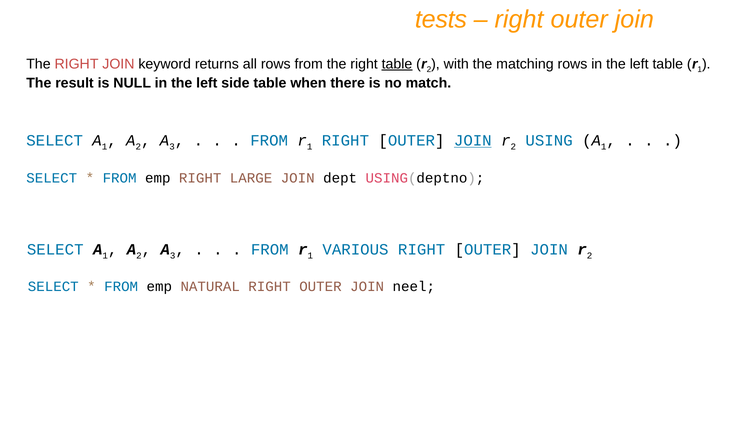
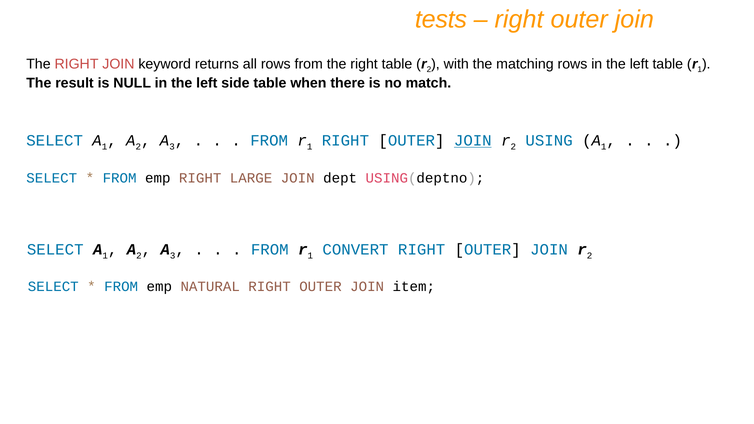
table underline: present -> none (397, 64)
VARIOUS: VARIOUS -> CONVERT (356, 250)
neel: neel -> item (414, 287)
